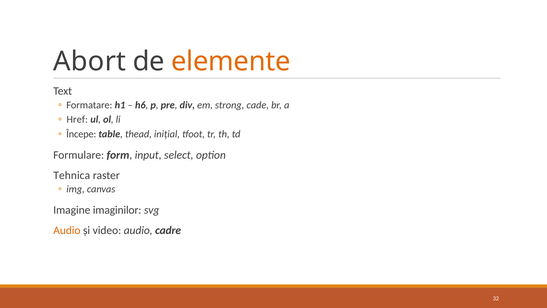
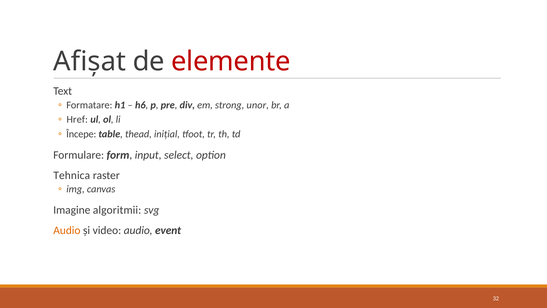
Abort: Abort -> Afișat (90, 61)
elemente colour: orange -> red (231, 61)
cade: cade -> unor (258, 105)
imaginilor: imaginilor -> algoritmii (117, 210)
cadre: cadre -> event (168, 230)
